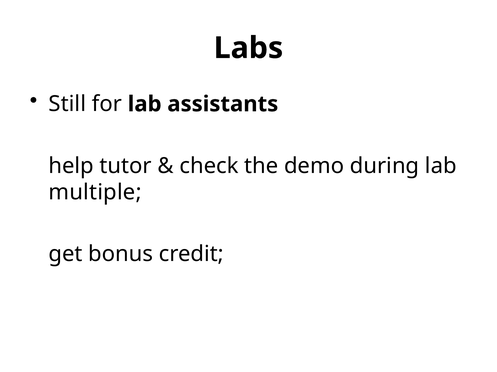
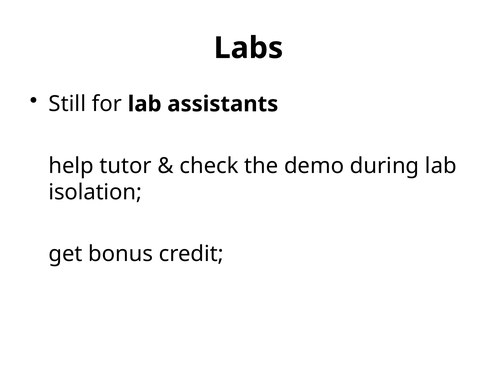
multiple: multiple -> isolation (95, 193)
